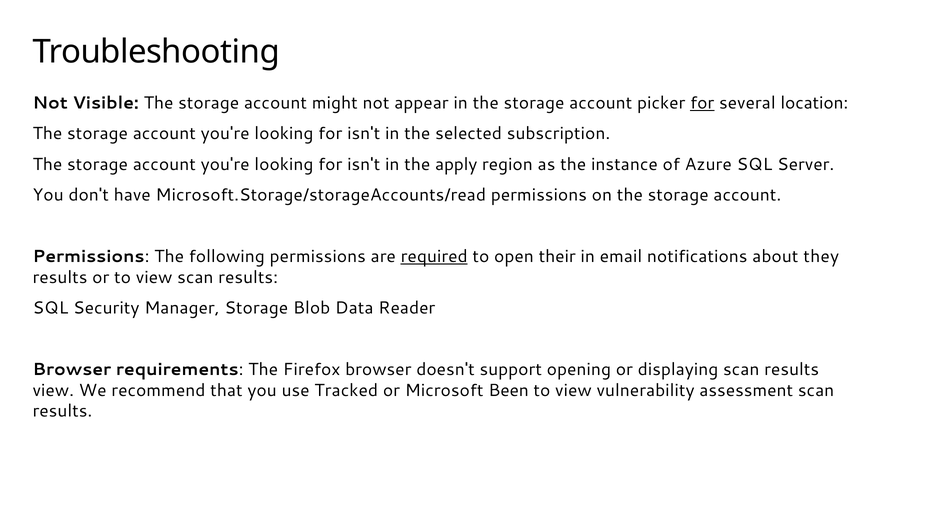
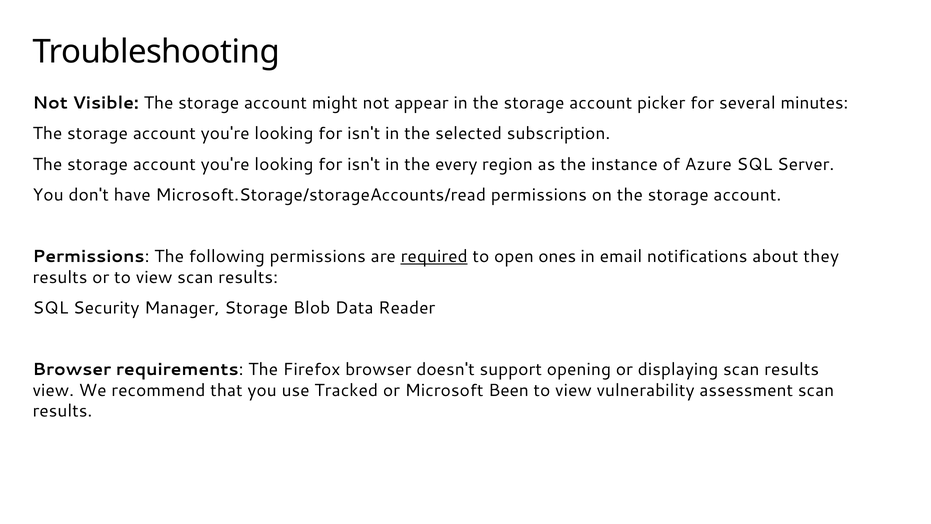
for underline: present -> none (702, 103)
location: location -> minutes (814, 103)
apply: apply -> every (456, 164)
their: their -> ones (557, 256)
